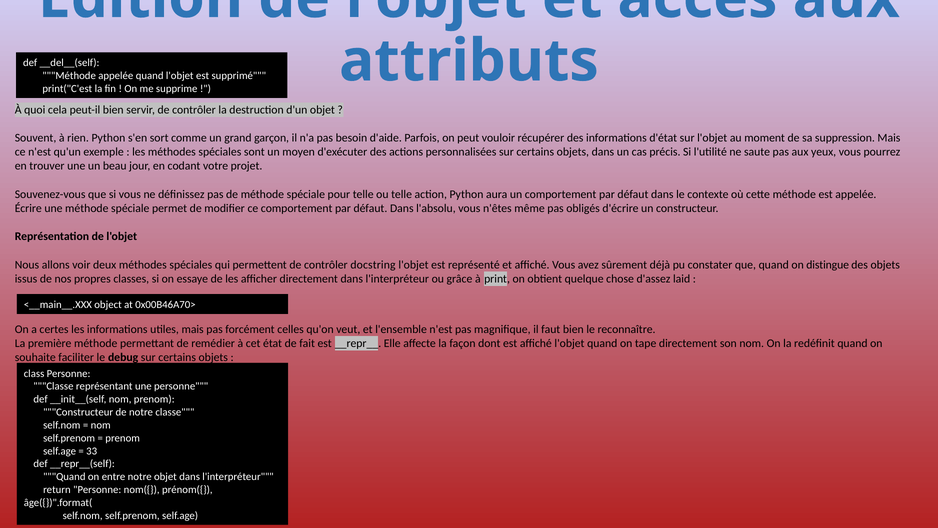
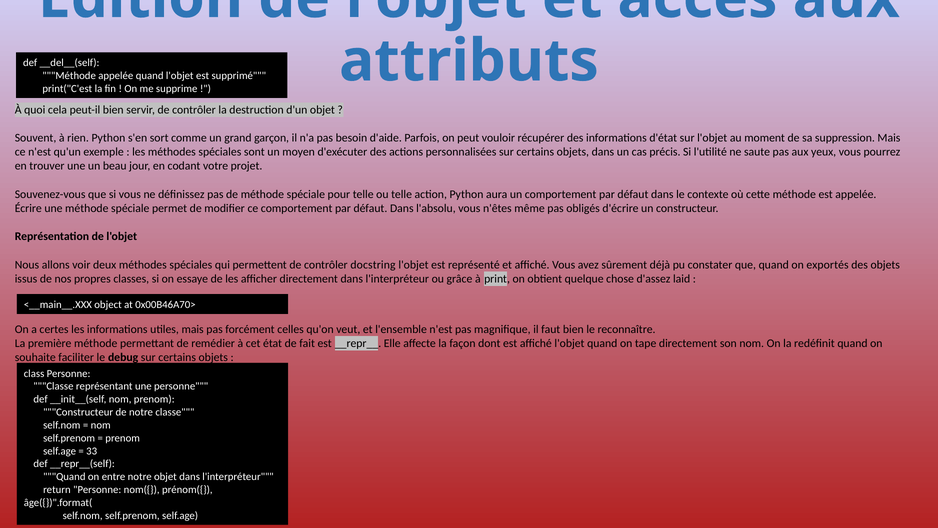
distingue: distingue -> exportés (828, 264)
